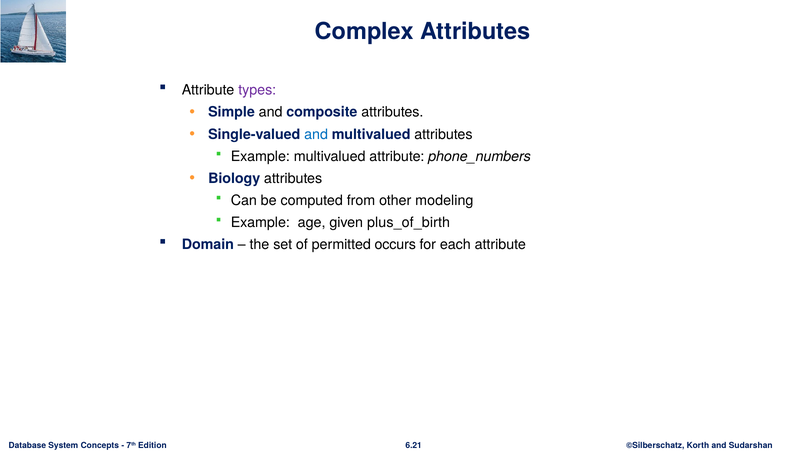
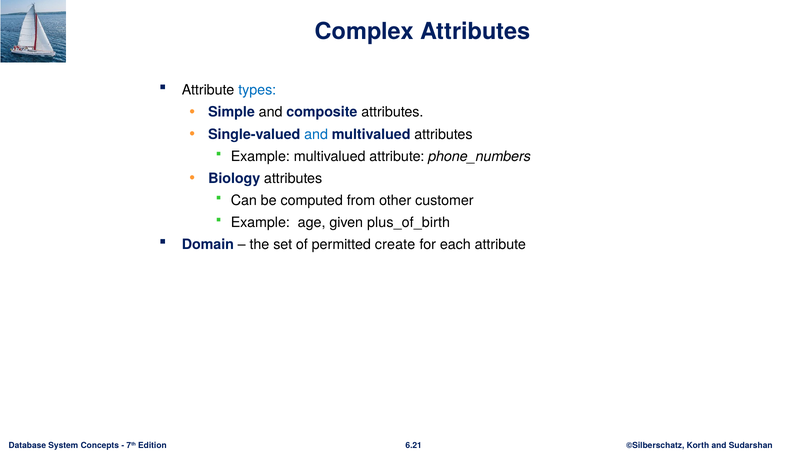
types colour: purple -> blue (257, 90)
modeling: modeling -> customer (444, 201)
occurs: occurs -> create (395, 245)
